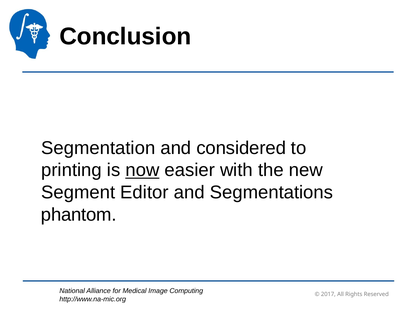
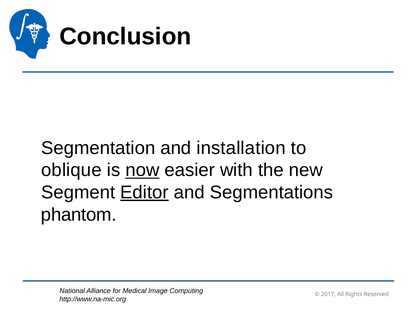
considered: considered -> installation (241, 148)
printing: printing -> oblique (71, 170)
Editor underline: none -> present (144, 192)
